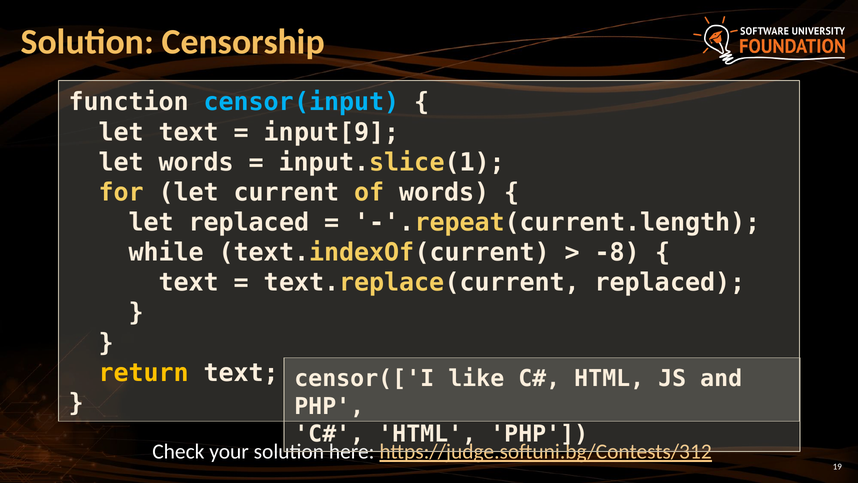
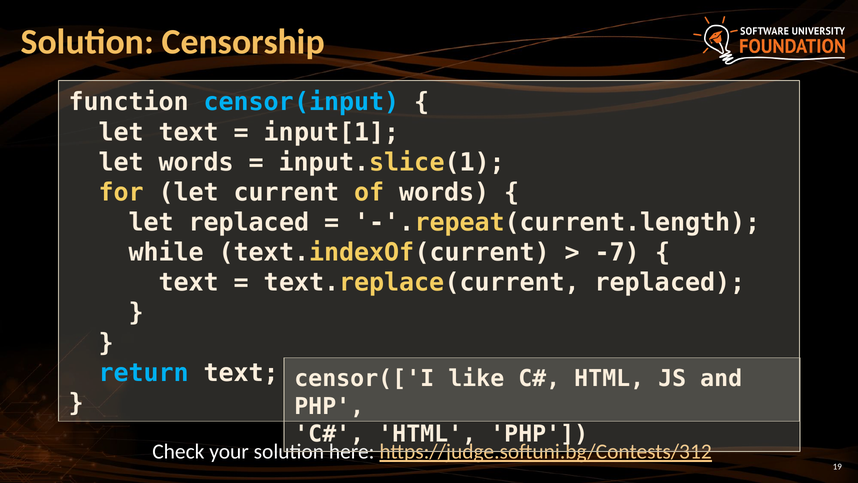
input[9: input[9 -> input[1 (332, 132)
-8: -8 -> -7 (617, 252)
return colour: yellow -> light blue (144, 373)
